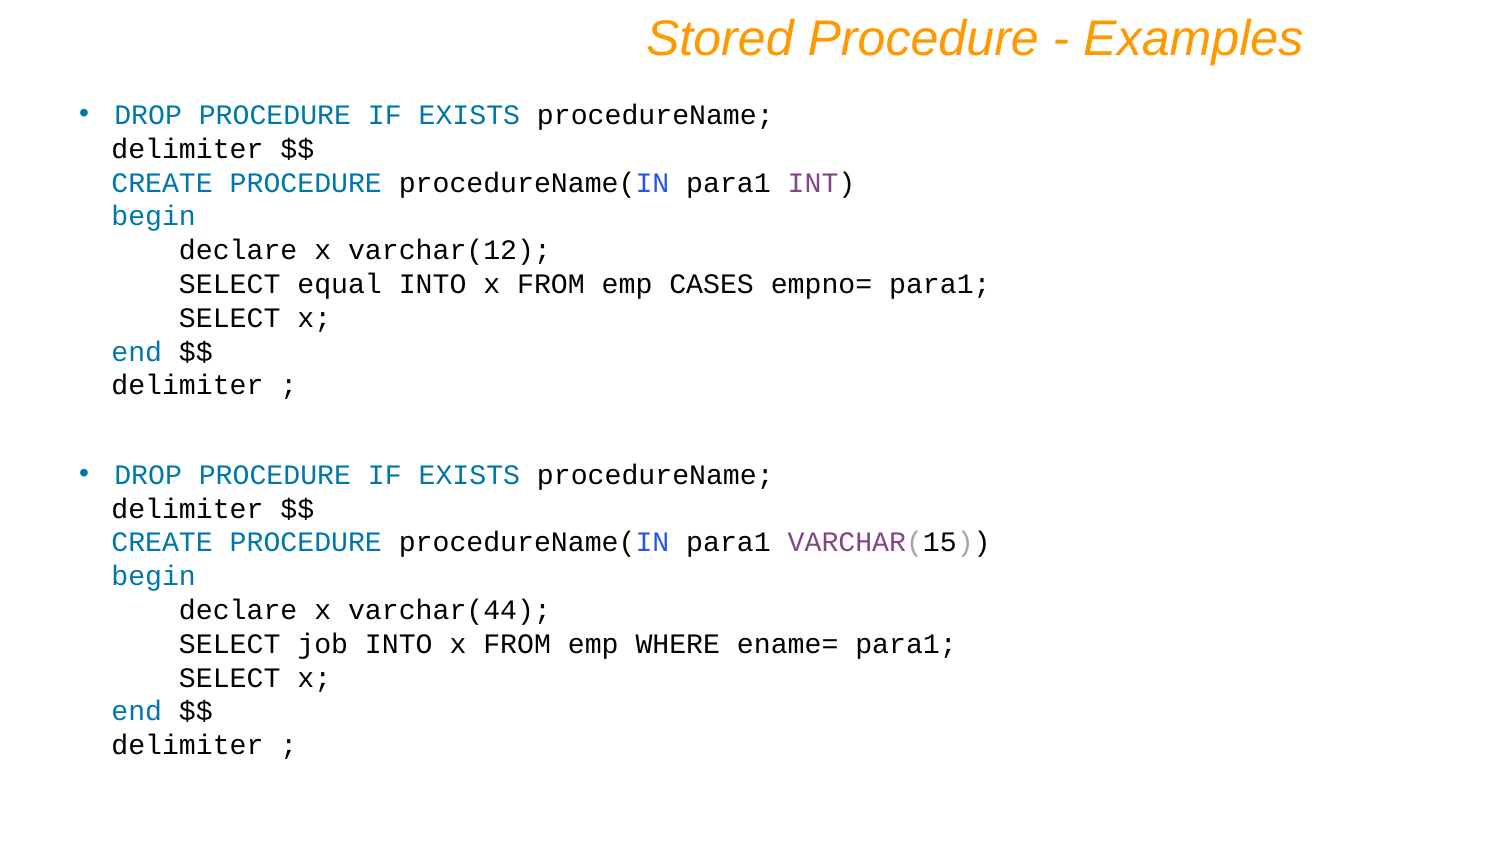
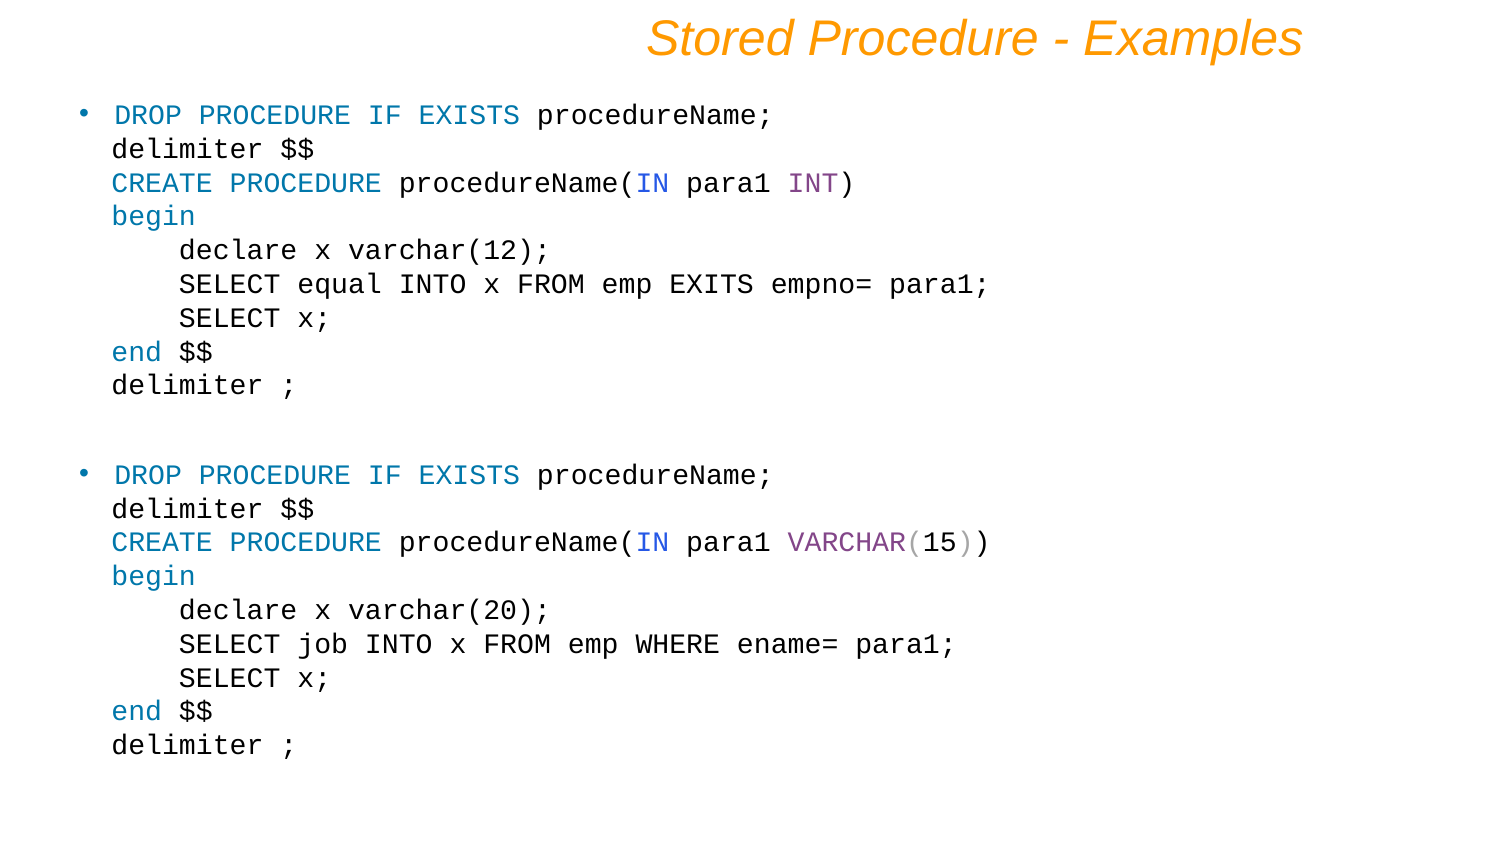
CASES: CASES -> EXITS (712, 284)
varchar(44: varchar(44 -> varchar(20 (450, 611)
